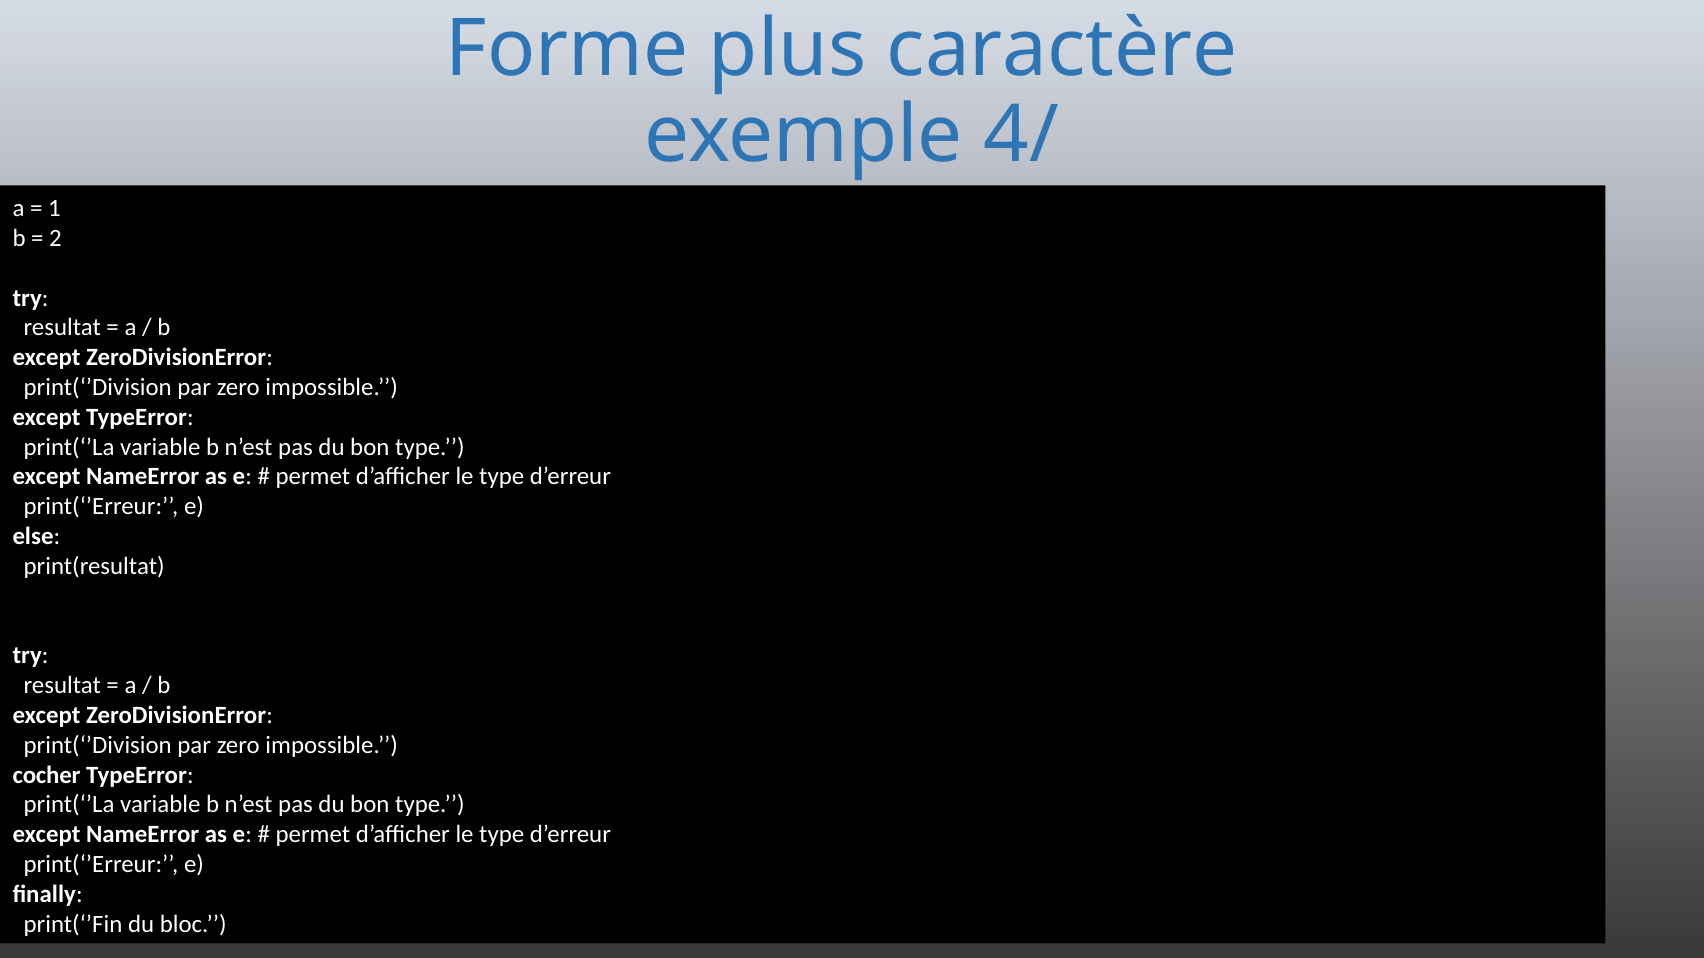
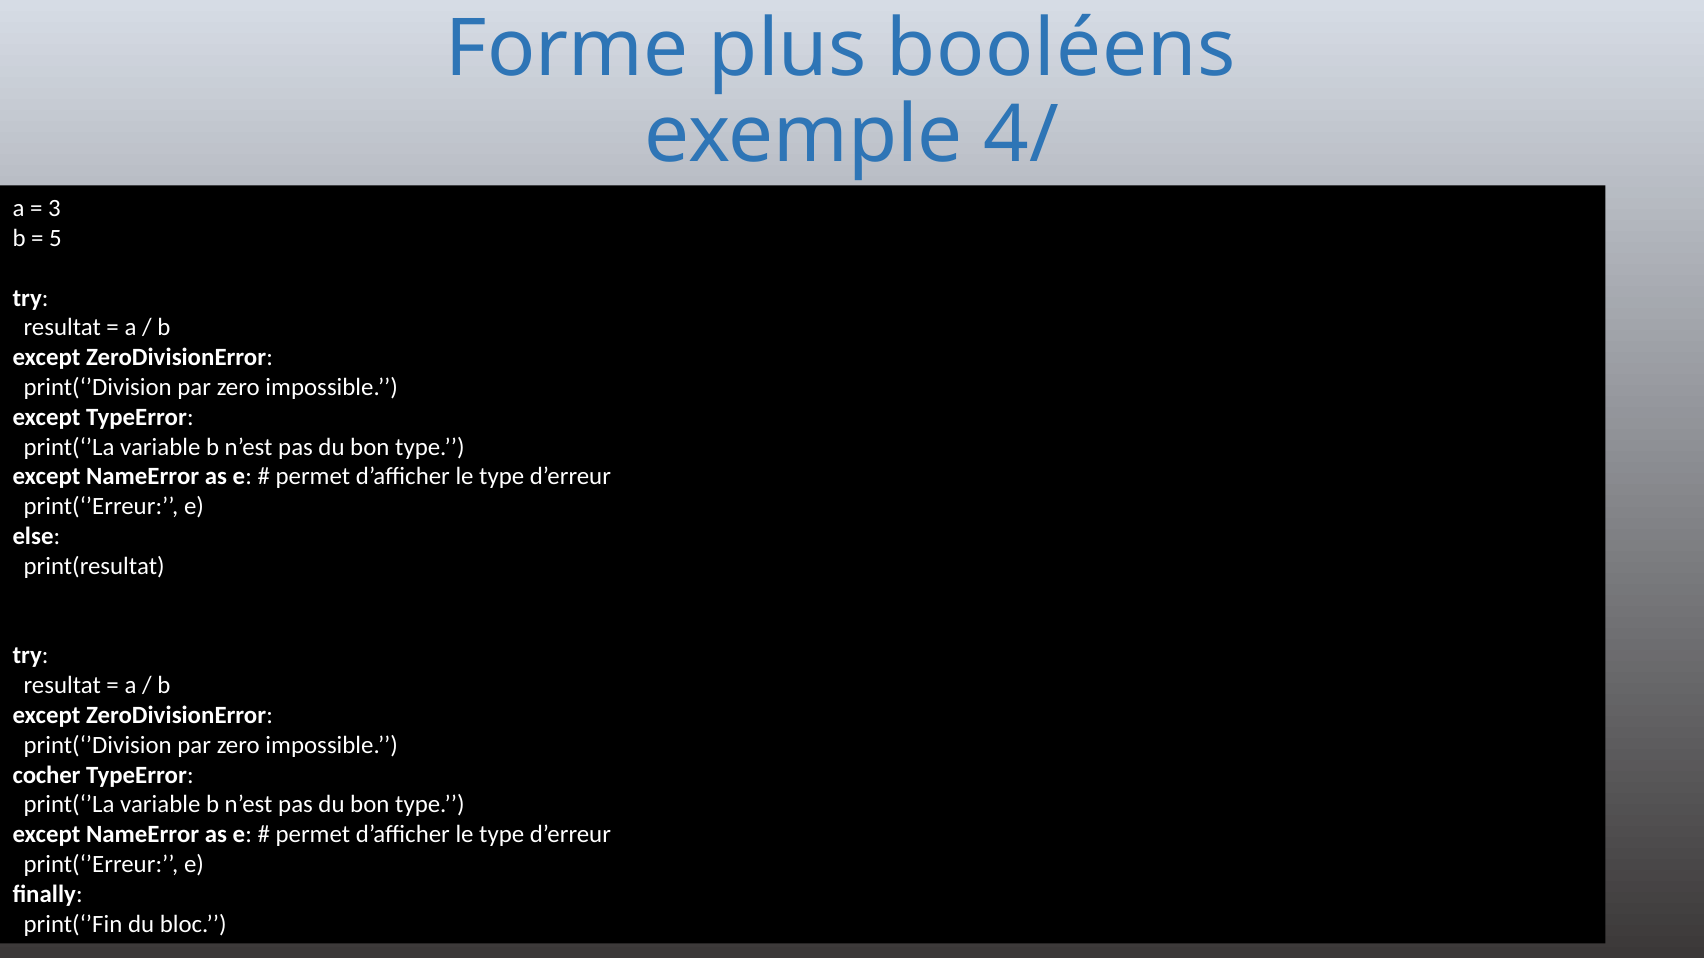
caractère: caractère -> booléens (1062, 49)
1: 1 -> 3 (54, 208)
2: 2 -> 5 (55, 238)
